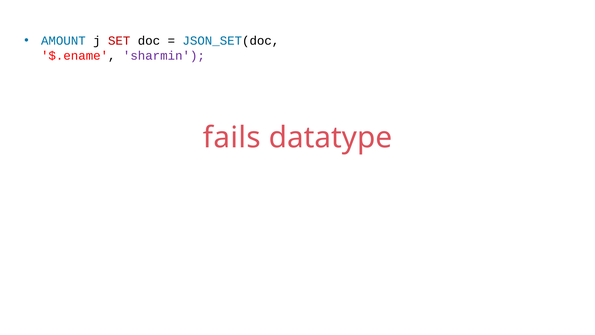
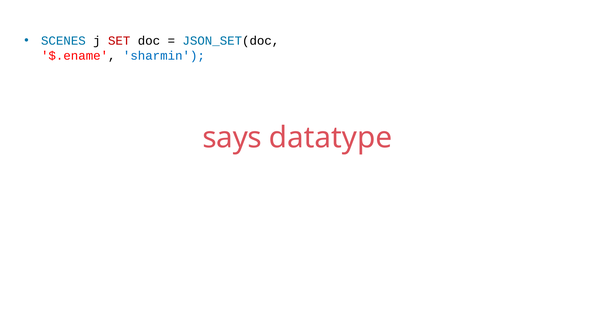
AMOUNT: AMOUNT -> SCENES (63, 41)
sharmin colour: purple -> blue (164, 56)
fails: fails -> says (232, 137)
